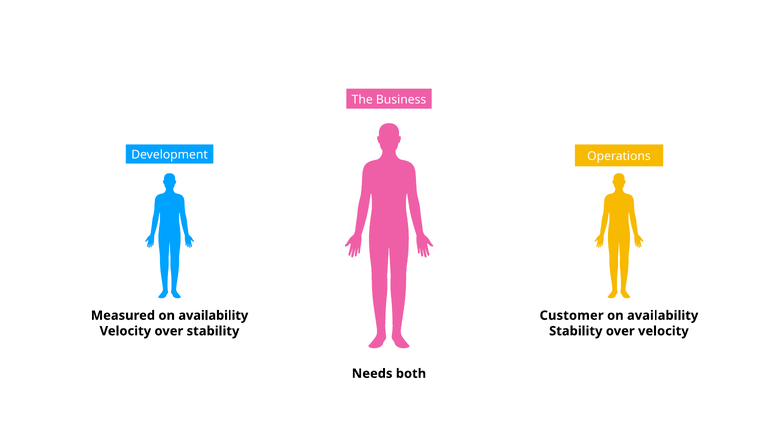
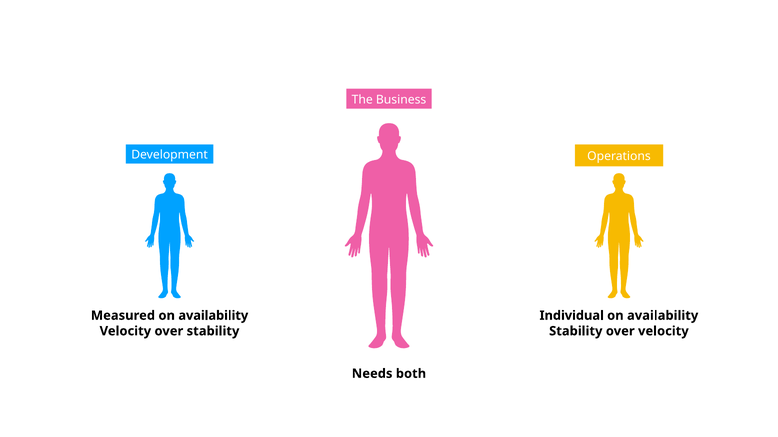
Customer: Customer -> Individual (572, 316)
